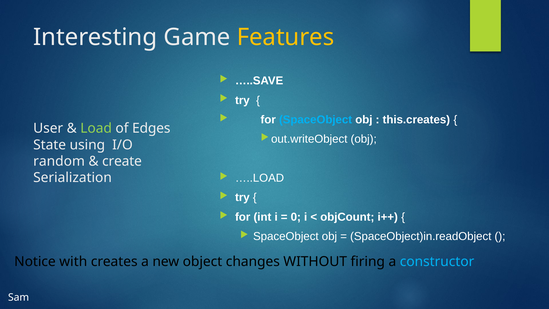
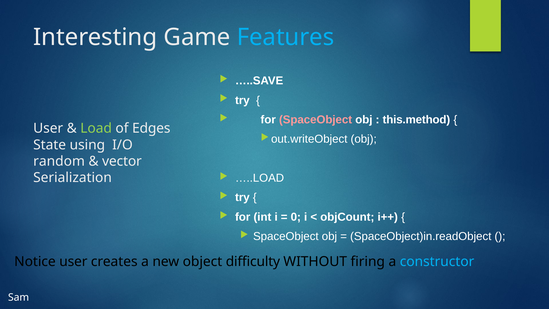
Features colour: yellow -> light blue (286, 37)
SpaceObject colour: light blue -> pink (316, 120)
this.creates: this.creates -> this.method (416, 120)
create: create -> vector (122, 161)
Notice with: with -> user (73, 261)
changes: changes -> difficulty (253, 261)
